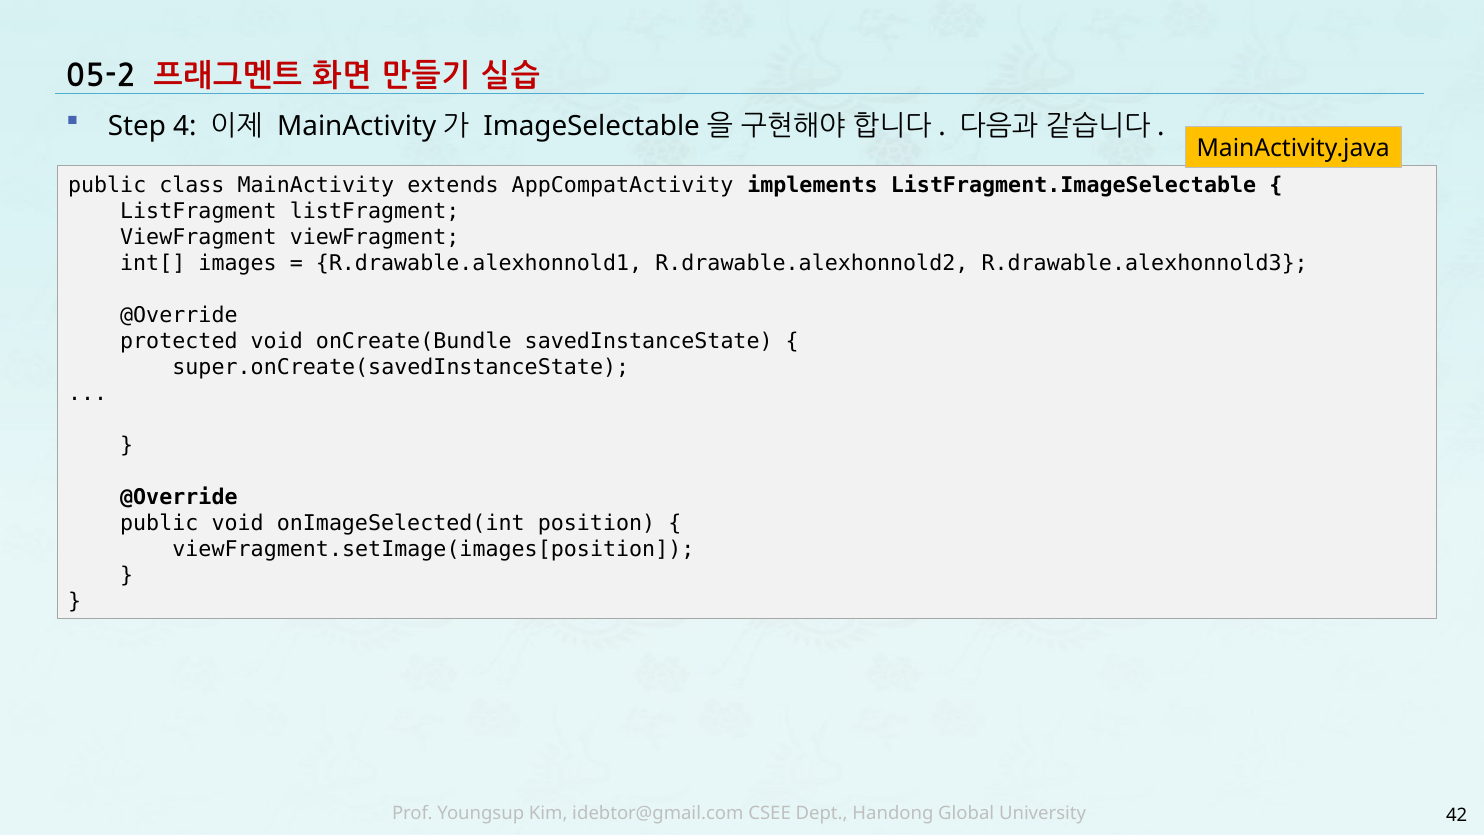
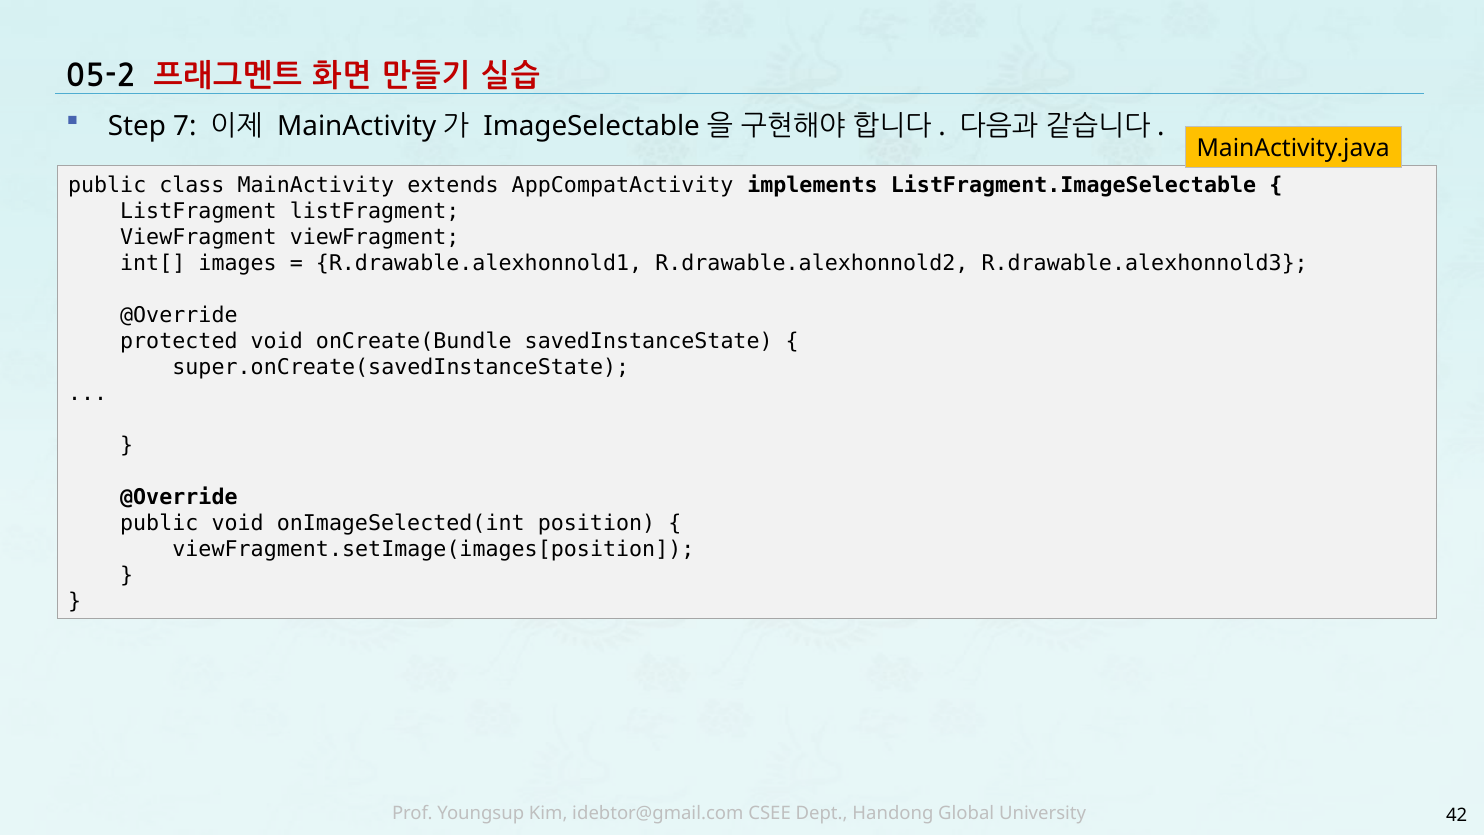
4: 4 -> 7 (185, 126)
